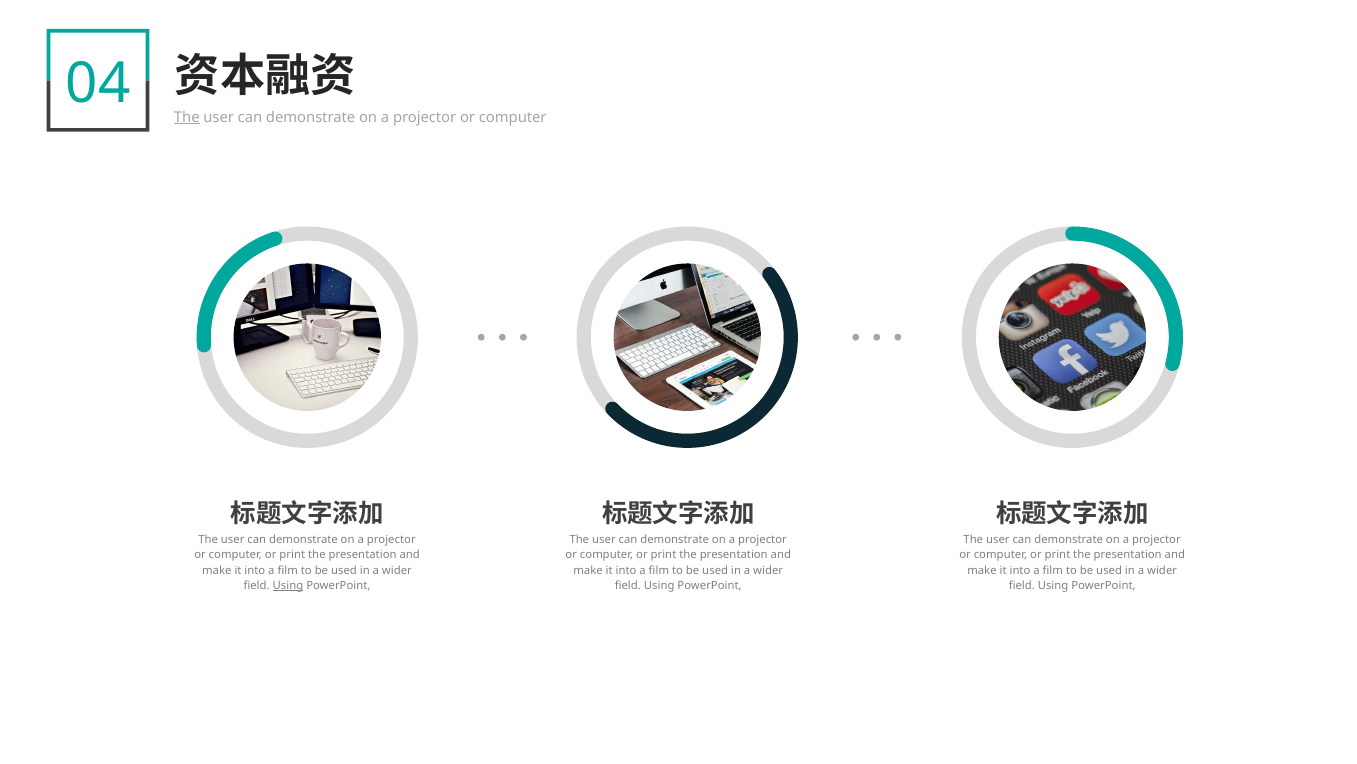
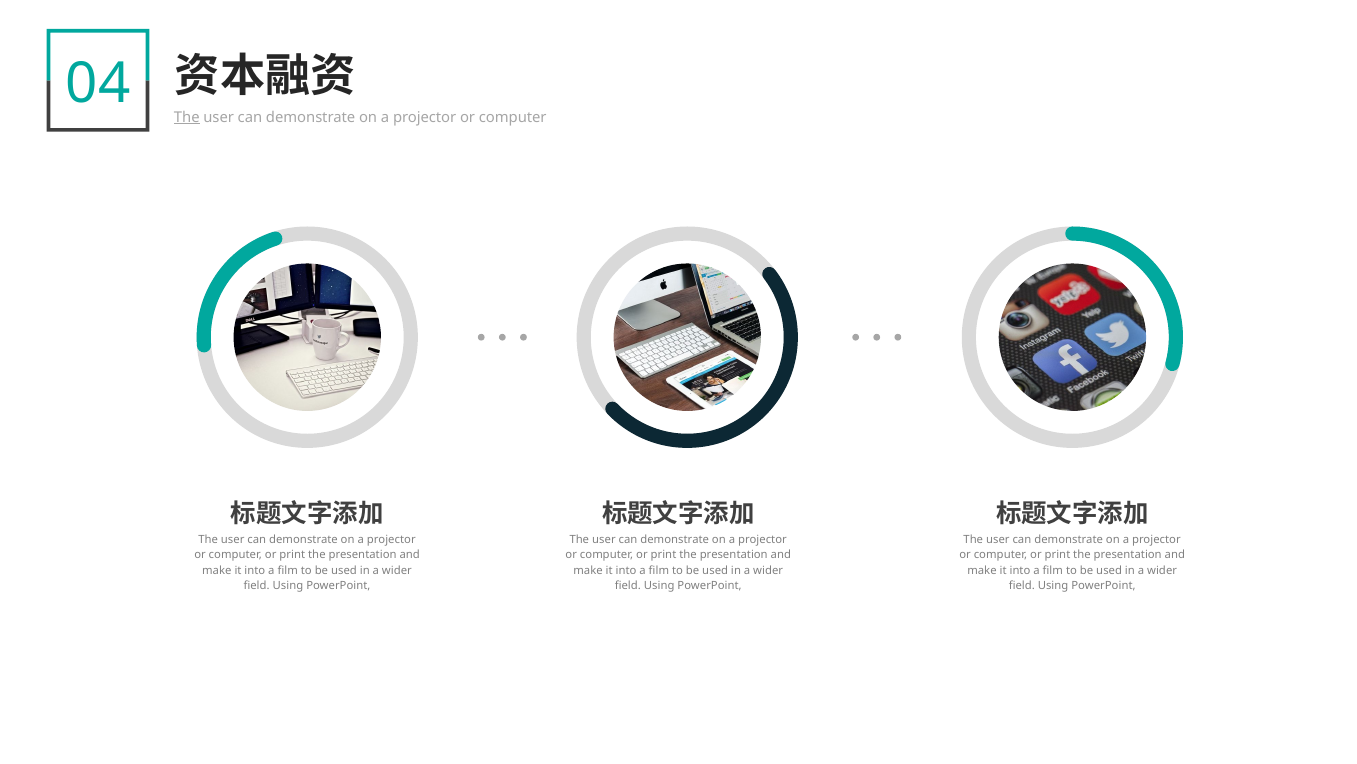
Using underline: present -> none (288, 585)
